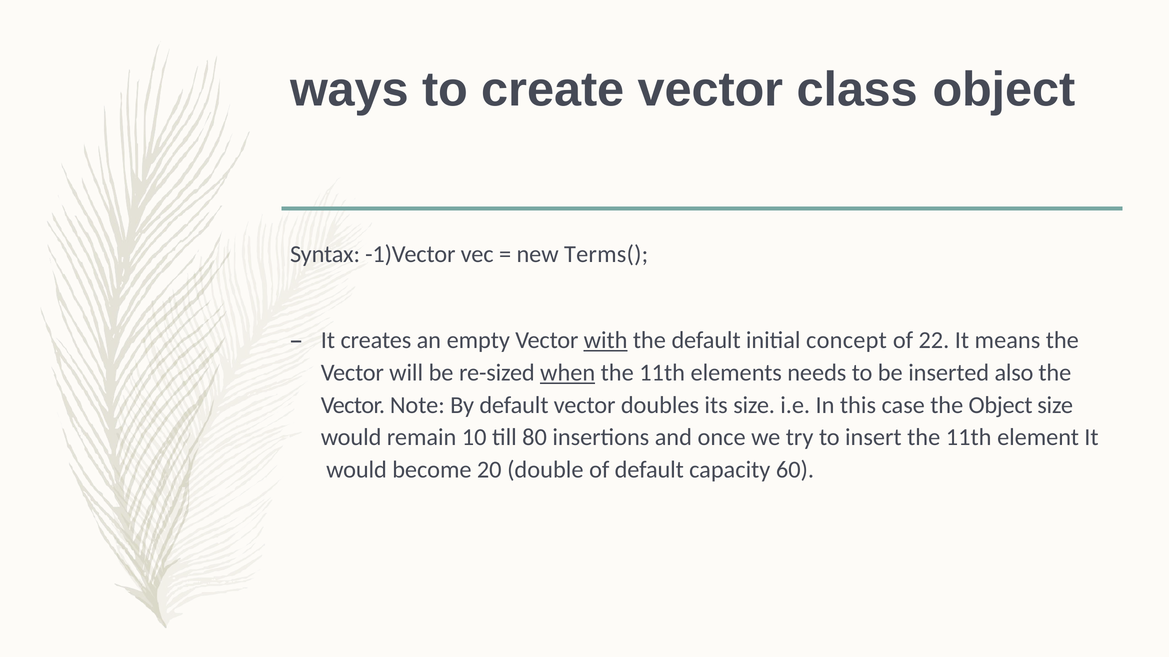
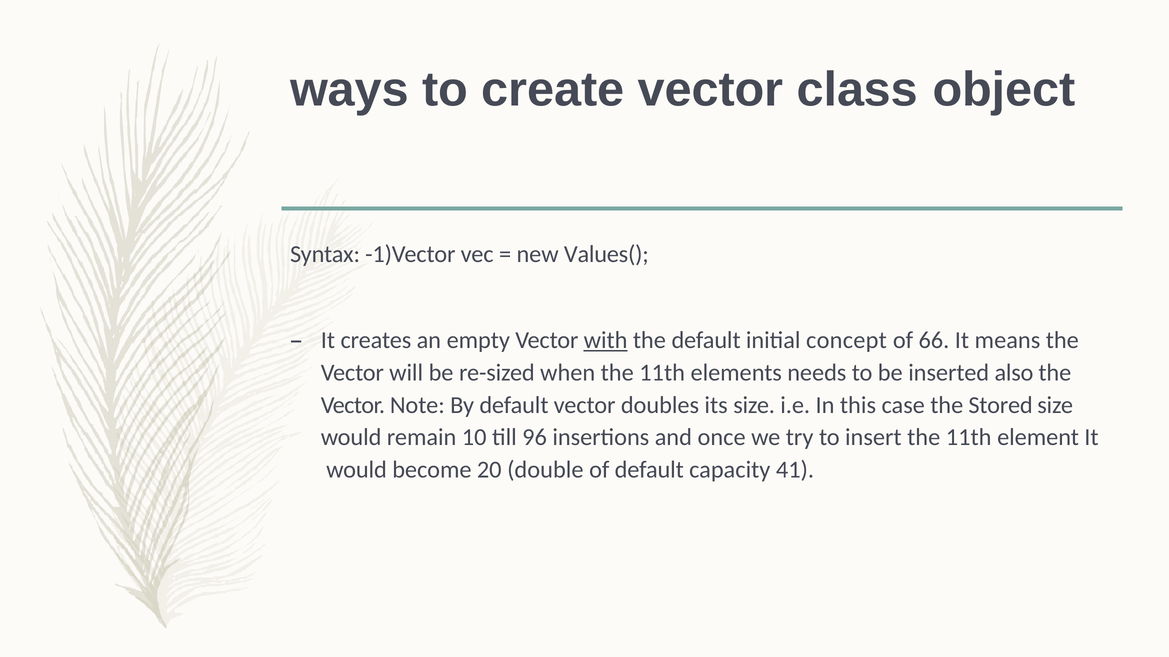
Terms(: Terms( -> Values( (606, 255)
22: 22 -> 66 (934, 340)
when underline: present -> none (568, 373)
the Object: Object -> Stored (1001, 405)
80: 80 -> 96 (535, 438)
60: 60 -> 41 (795, 470)
